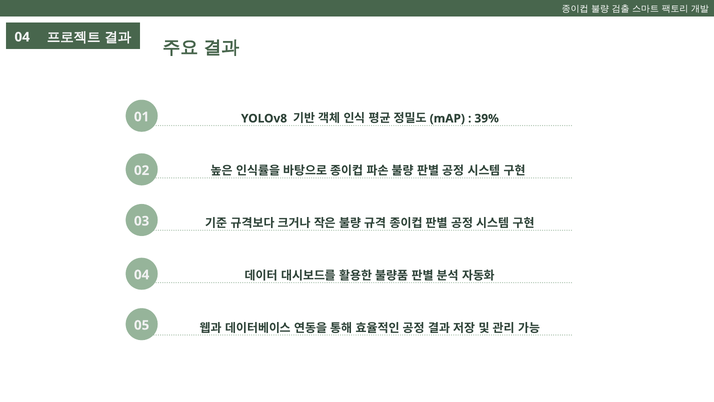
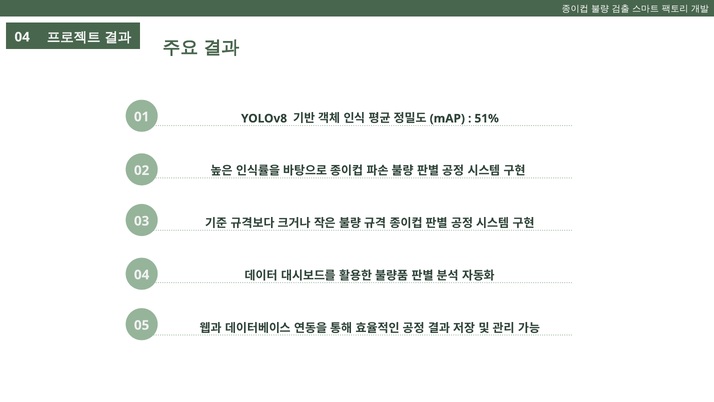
39%: 39% -> 51% (487, 118)
